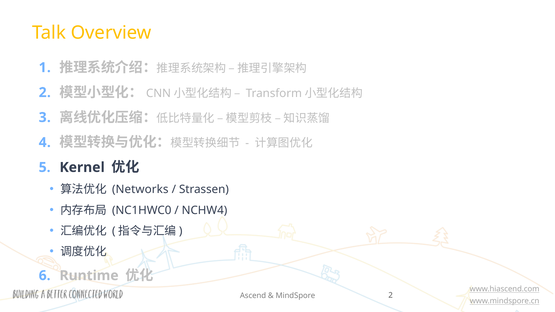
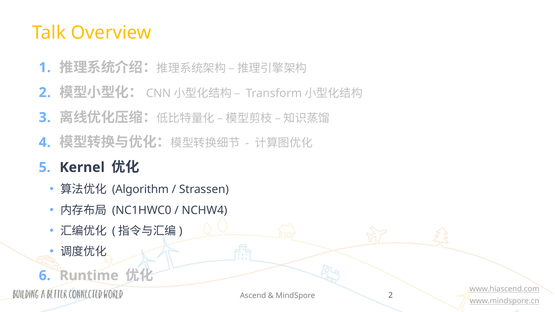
Networks: Networks -> Algorithm (140, 189)
